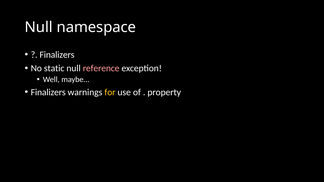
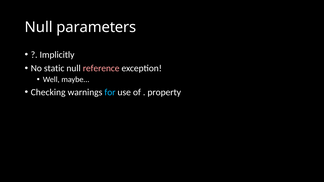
namespace: namespace -> parameters (96, 27)
Finalizers: Finalizers -> Implicitly (57, 55)
Finalizers: Finalizers -> Checking (48, 92)
for colour: yellow -> light blue (110, 92)
